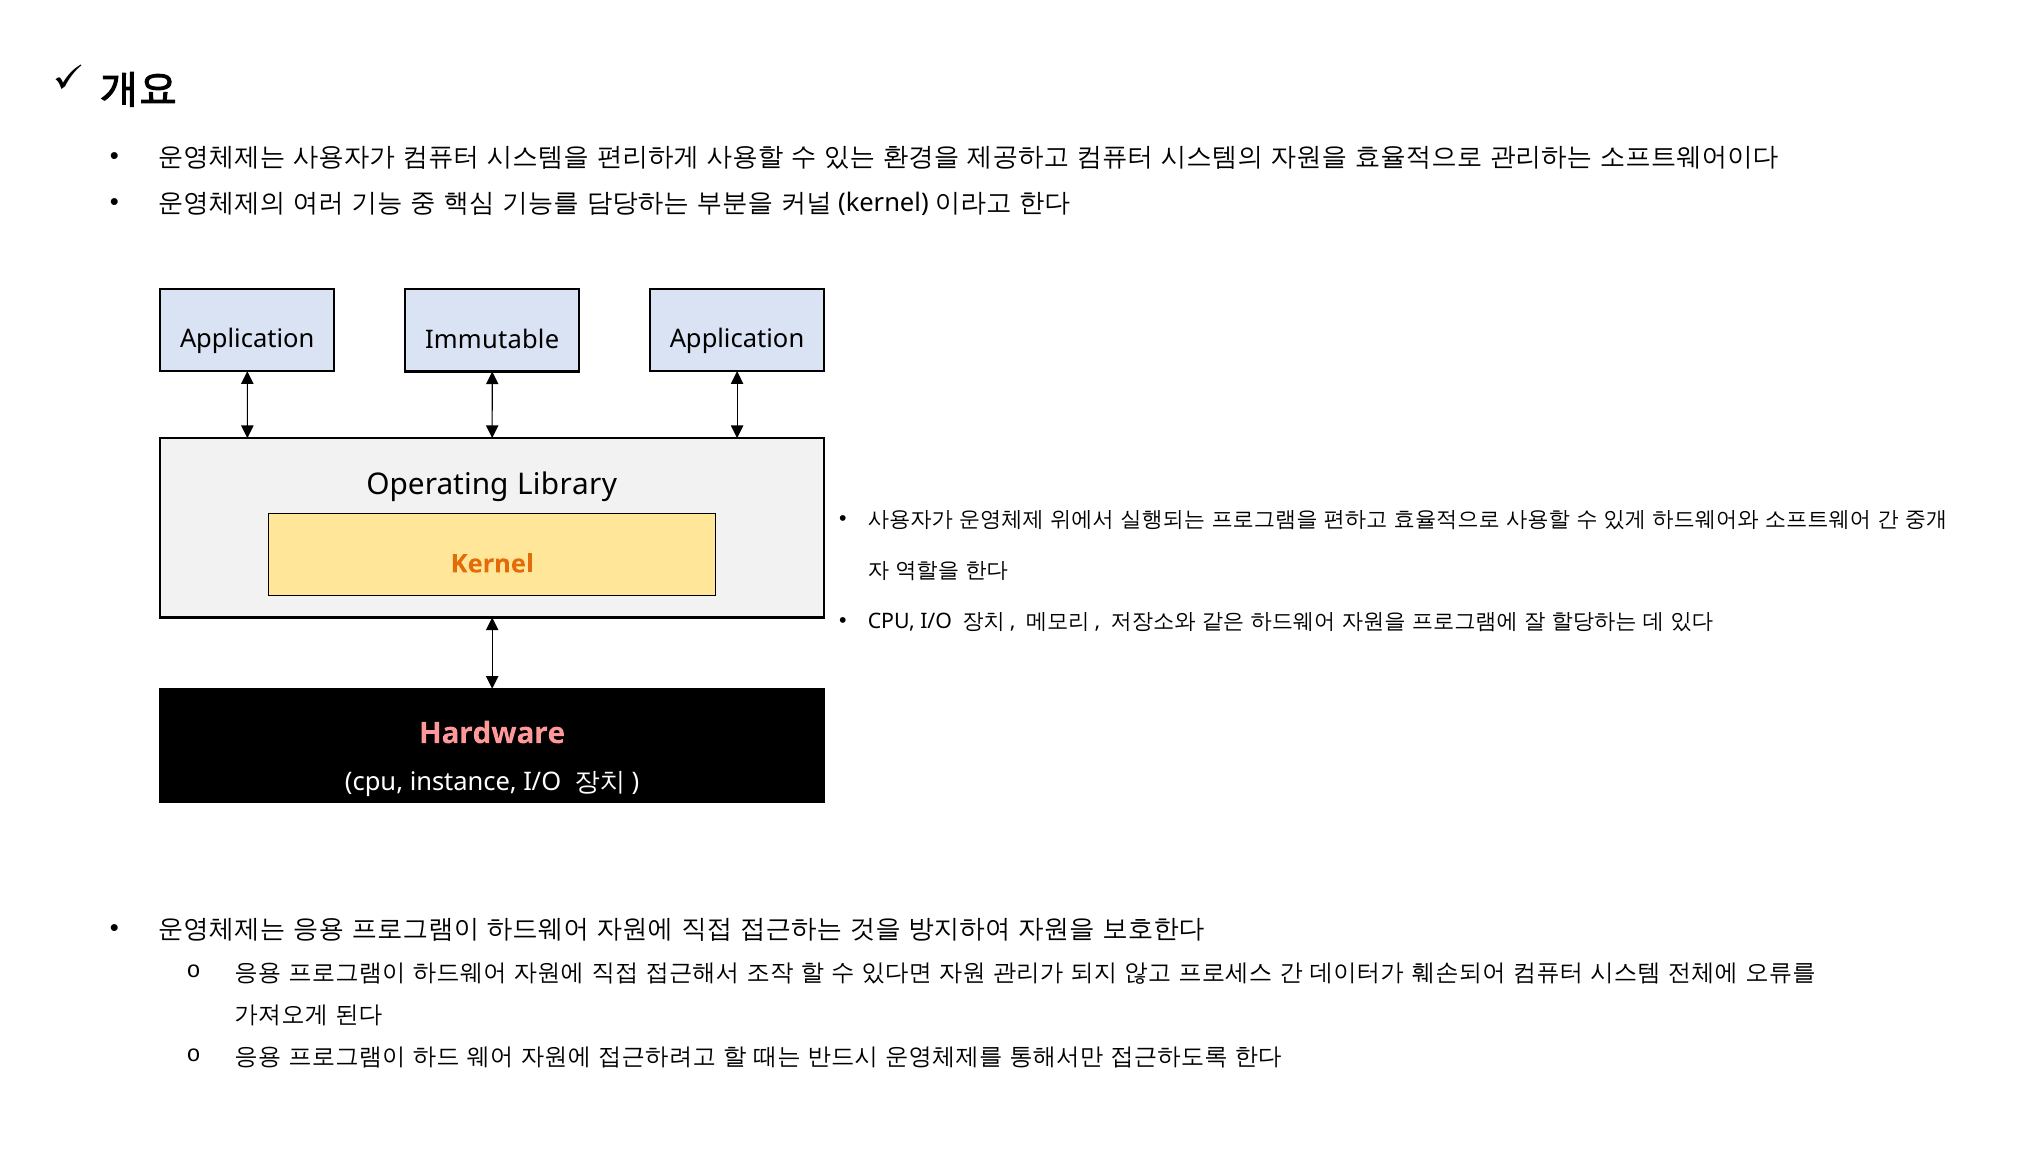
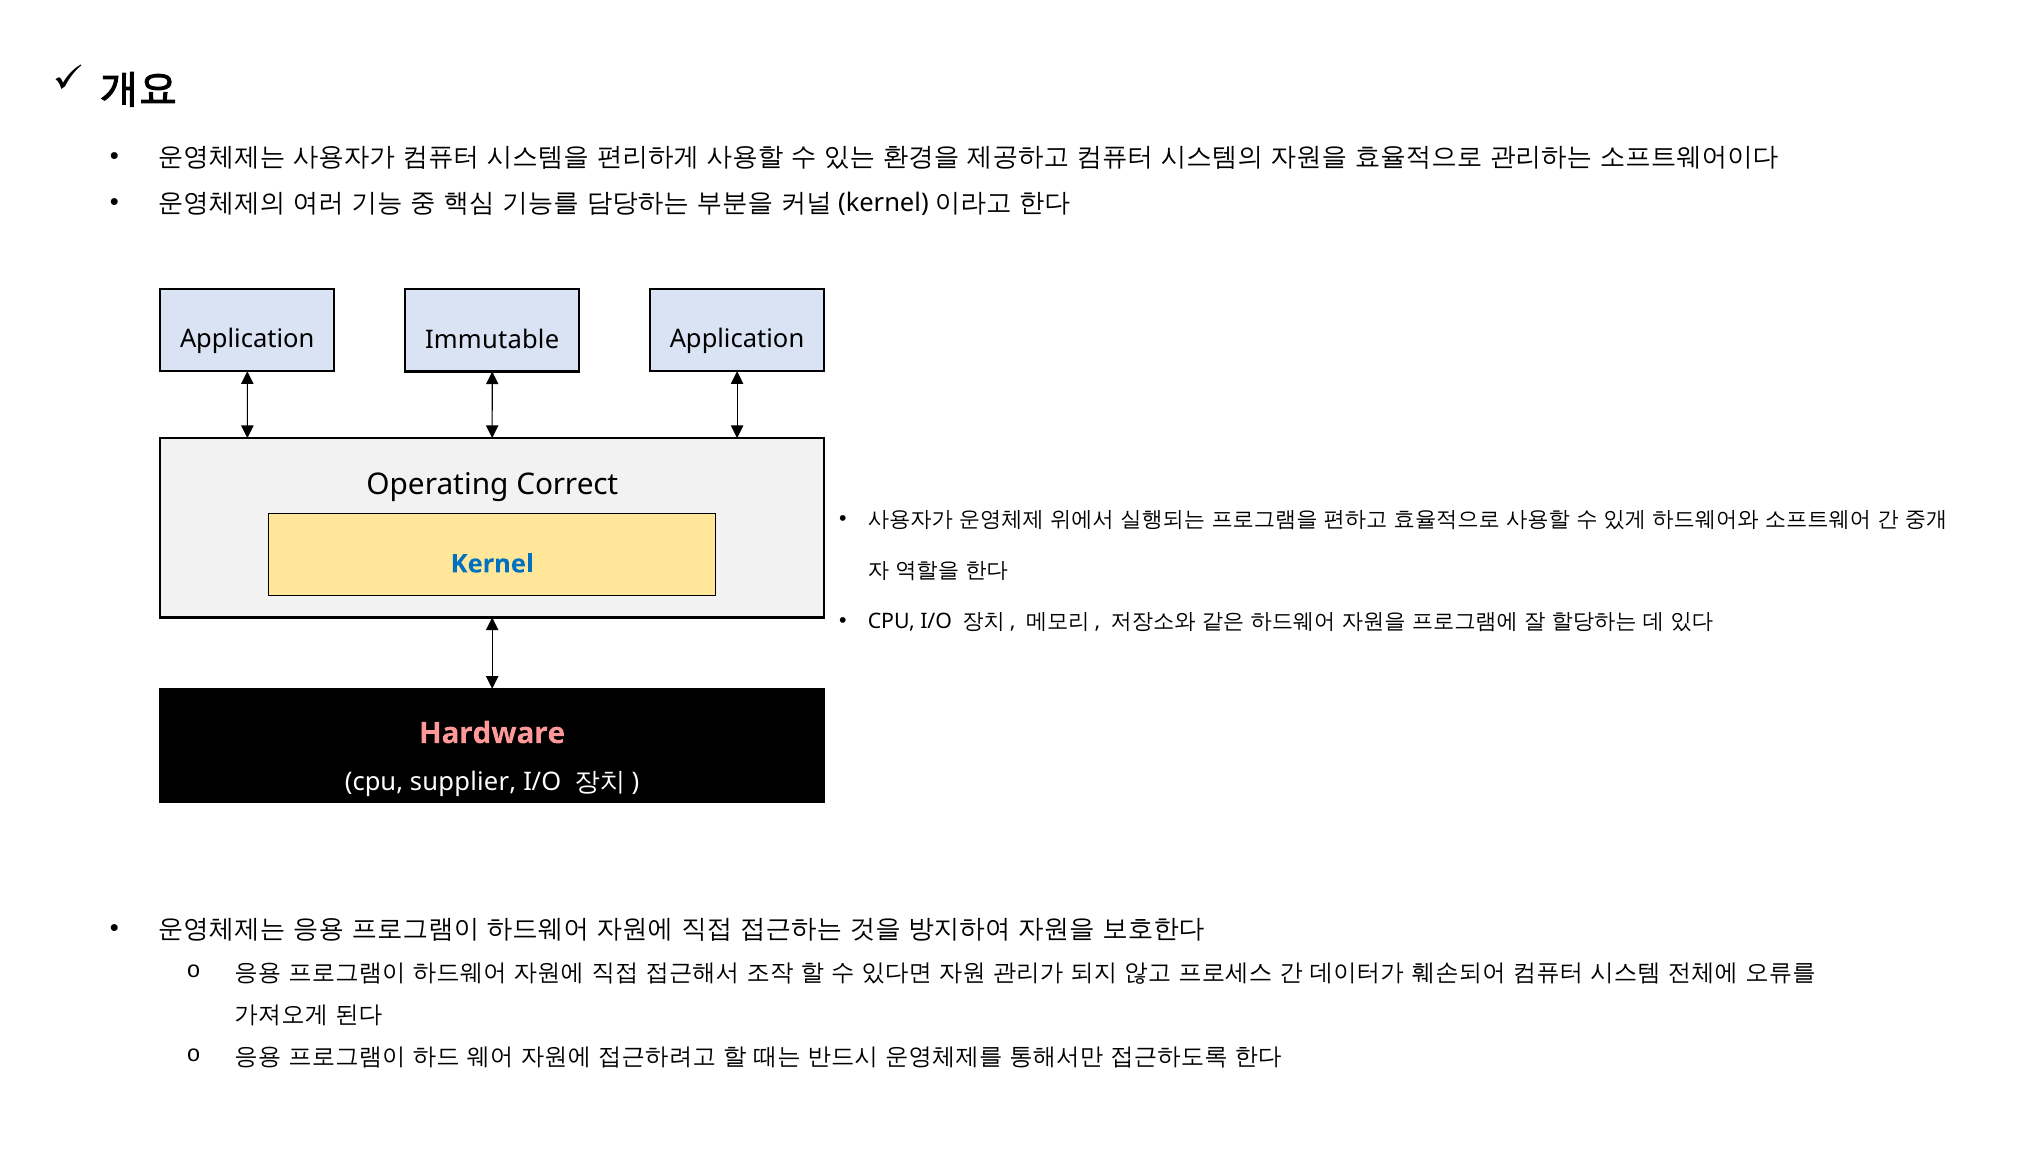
Library: Library -> Correct (567, 485)
Kernel colour: orange -> blue (492, 564)
instance: instance -> supplier (463, 781)
